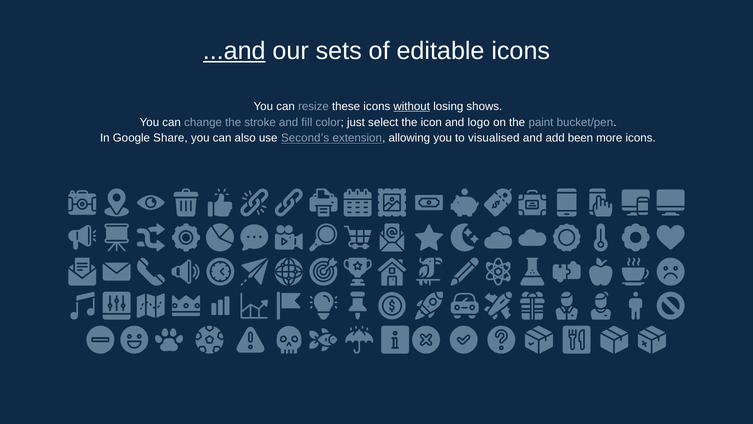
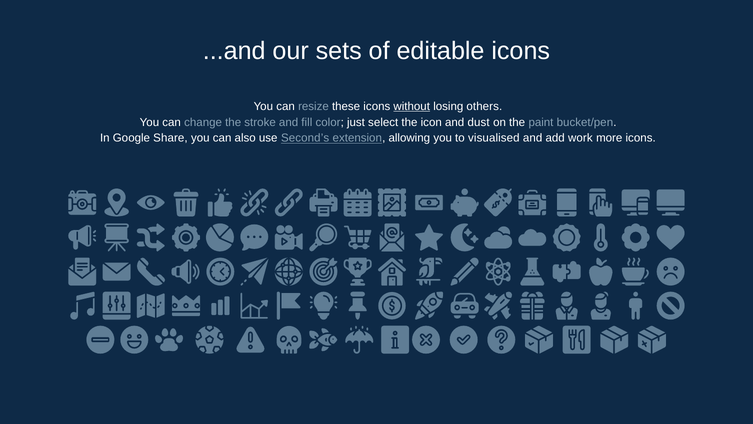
...and underline: present -> none (234, 51)
shows: shows -> others (484, 106)
logo: logo -> dust (479, 122)
been: been -> work (580, 138)
